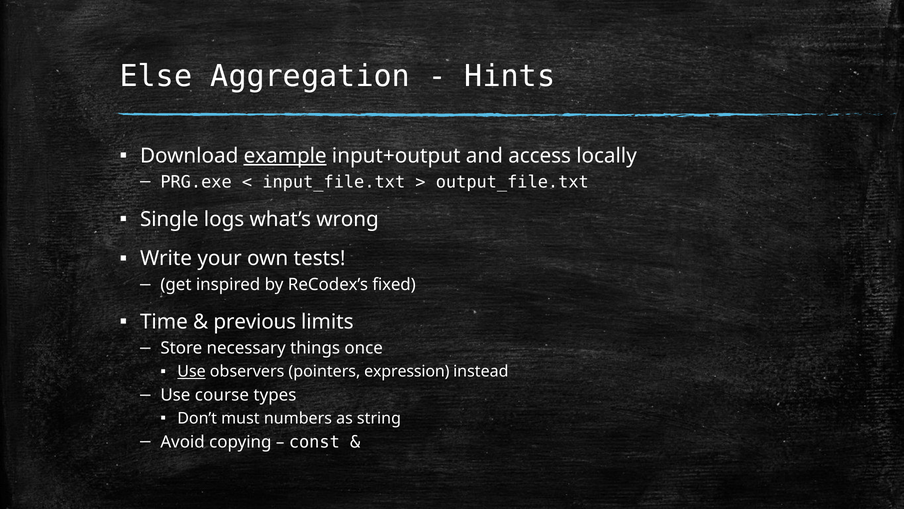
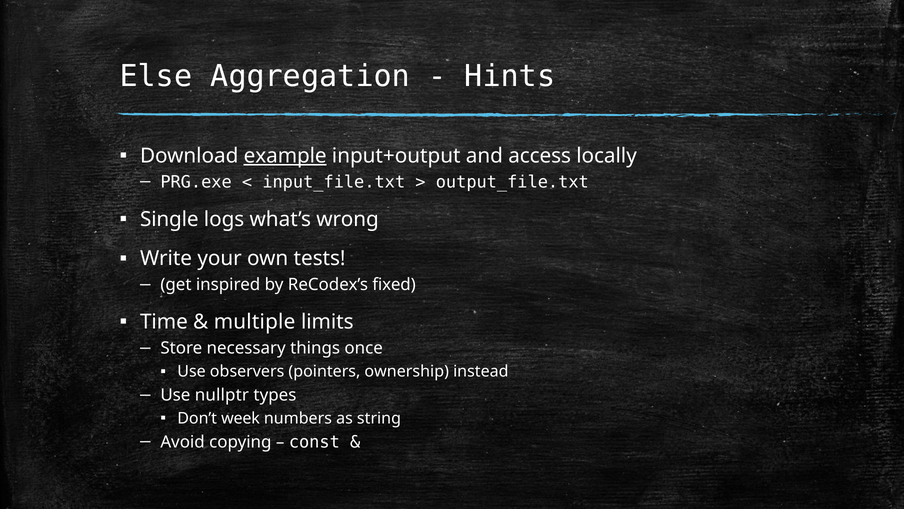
previous: previous -> multiple (255, 322)
Use underline: present -> none (192, 371)
expression: expression -> ownership (407, 371)
course: course -> nullptr (222, 395)
must: must -> week (241, 418)
